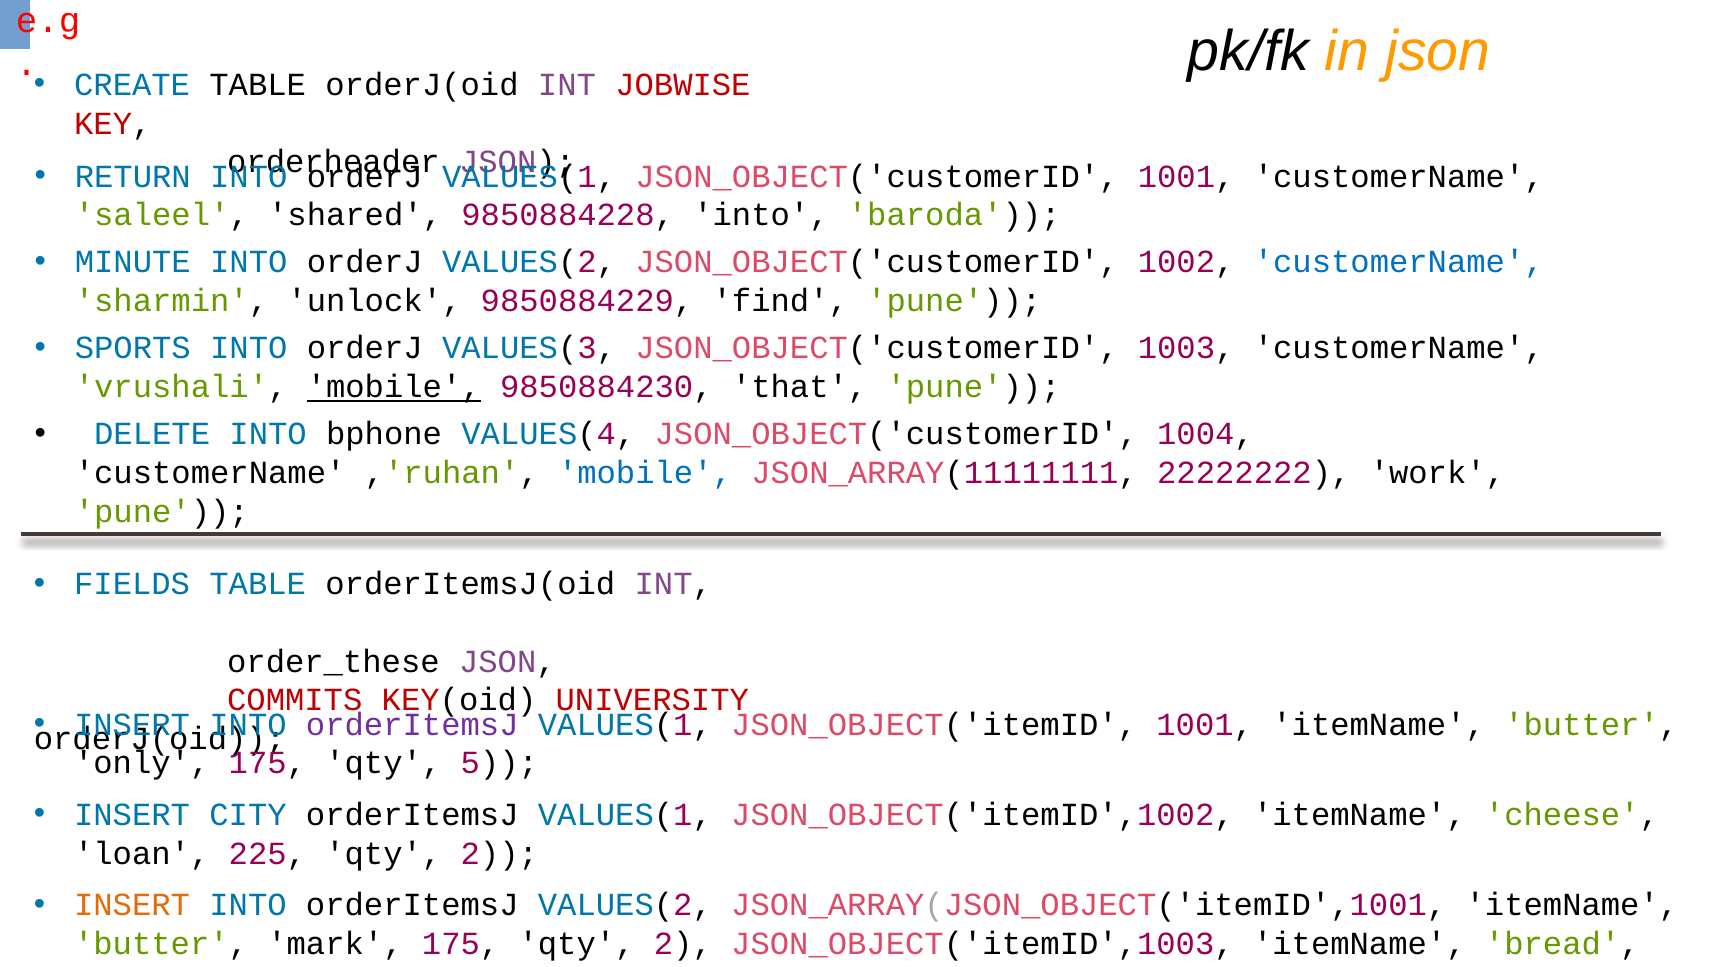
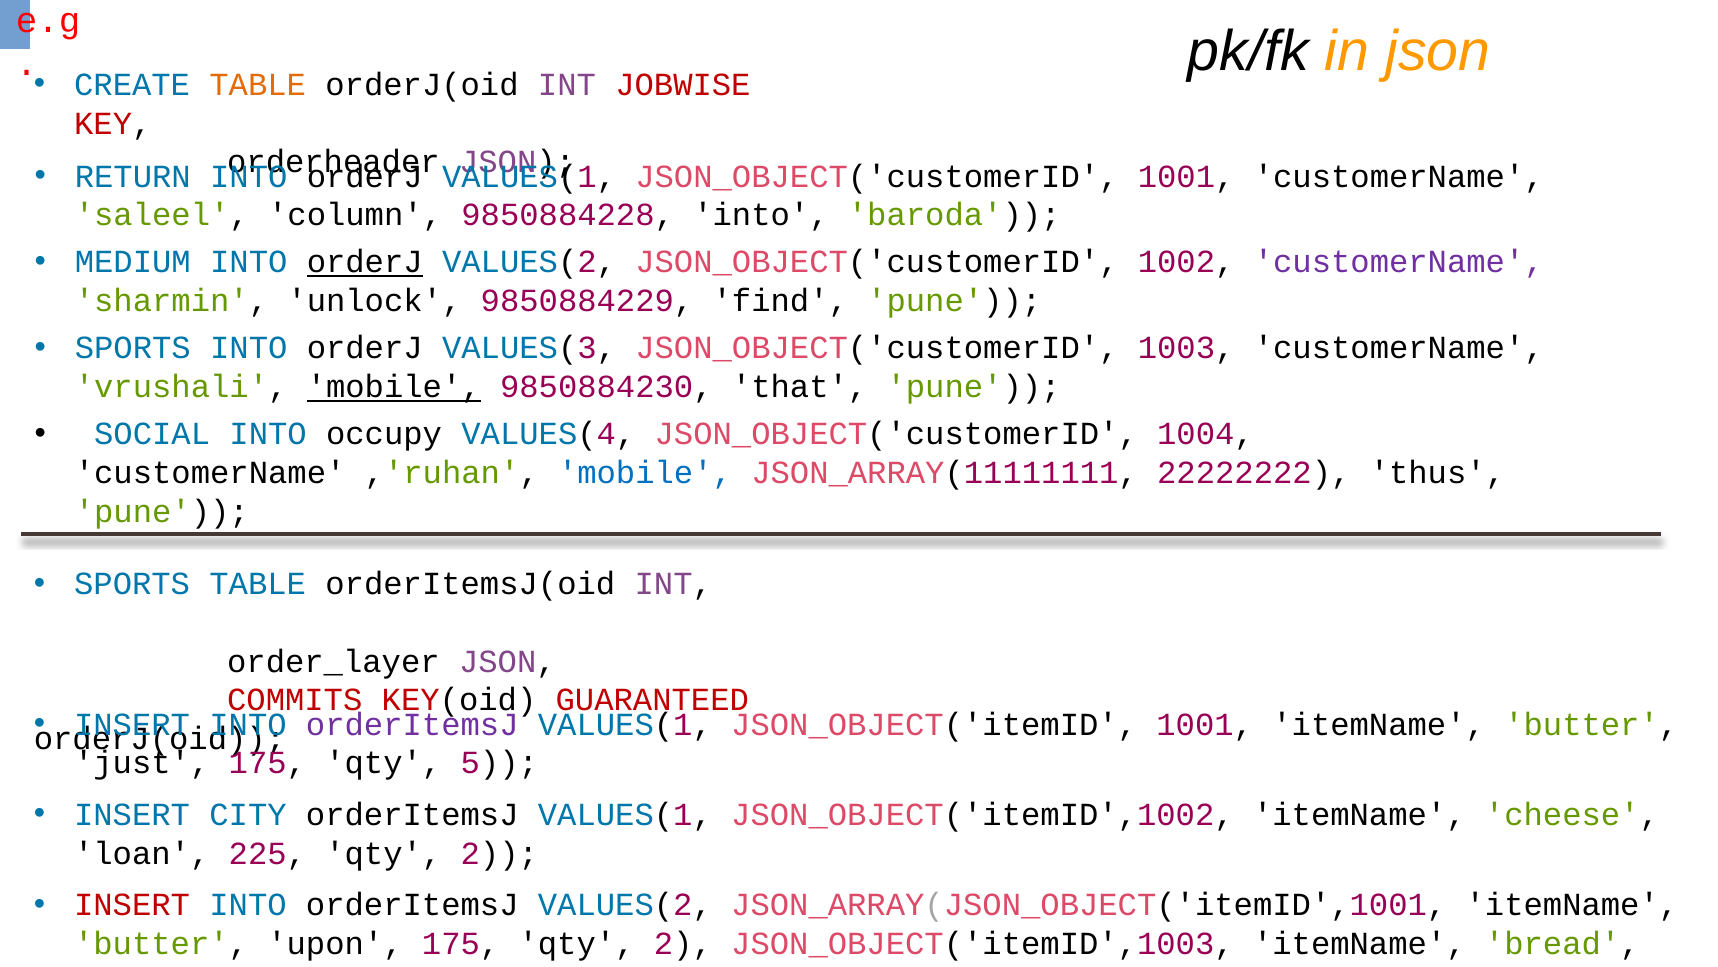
TABLE colour: black -> orange (258, 85)
shared: shared -> column (355, 215)
MINUTE: MINUTE -> MEDIUM (133, 262)
orderJ underline: none -> present (365, 262)
customerName colour: blue -> purple (1399, 262)
DELETE: DELETE -> SOCIAL (152, 434)
bphone: bphone -> occupy (384, 434)
work: work -> thus (1437, 473)
FIELDS: FIELDS -> SPORTS (132, 584)
order_these: order_these -> order_layer (333, 661)
UNIVERSITY: UNIVERSITY -> GUARANTEED (652, 700)
only: only -> just (142, 763)
INSERT colour: orange -> red (132, 905)
mark: mark -> upon (335, 943)
